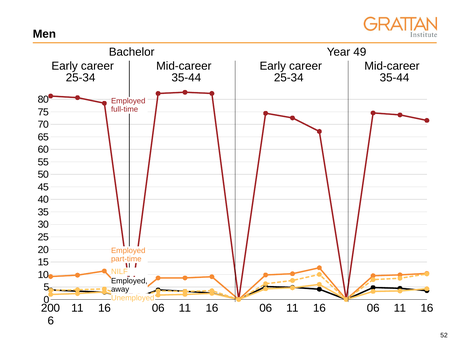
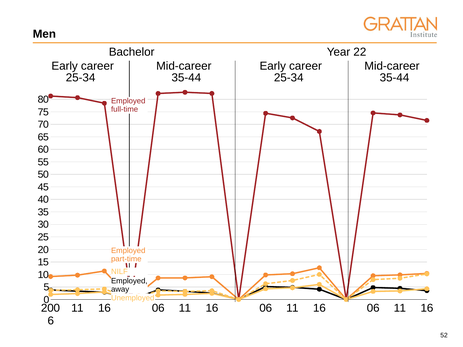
49: 49 -> 22 (360, 52)
